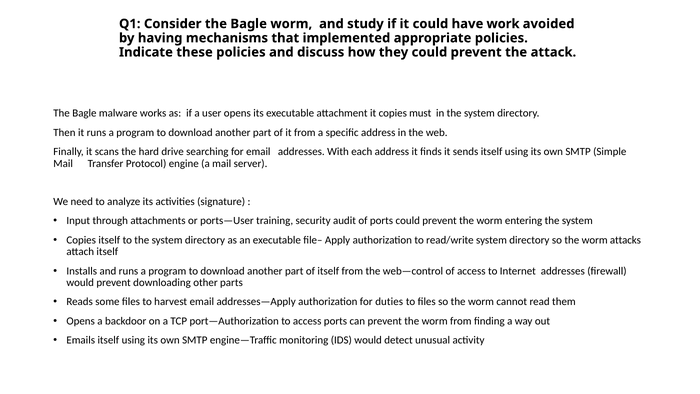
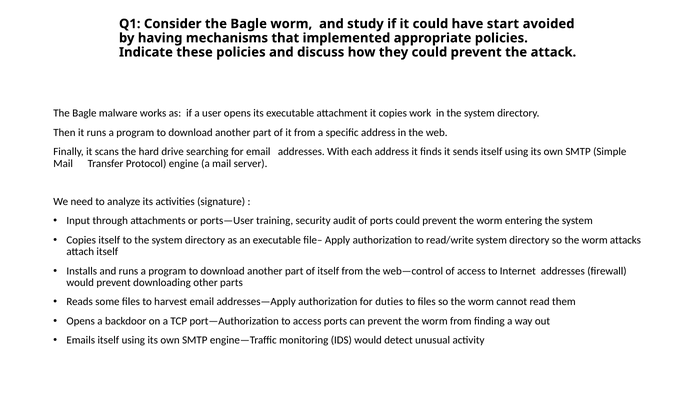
work: work -> start (503, 24)
must: must -> work (420, 113)
